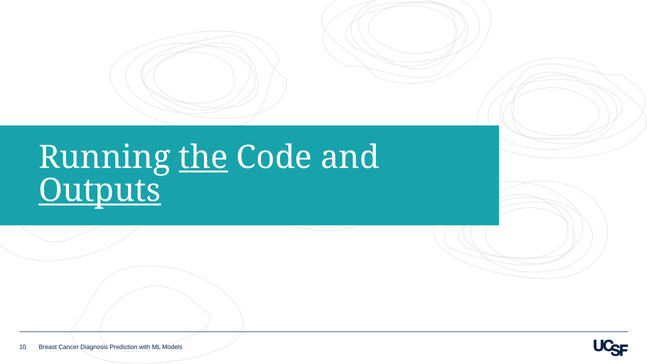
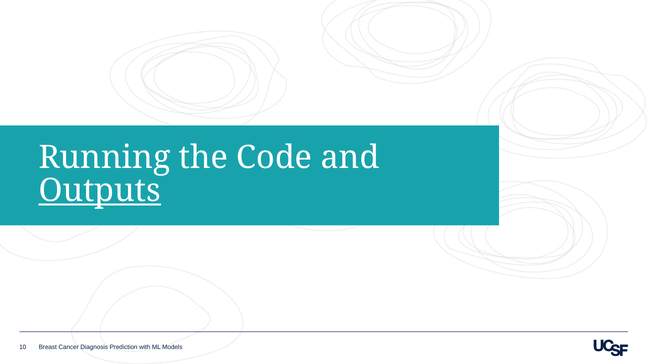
the underline: present -> none (204, 158)
